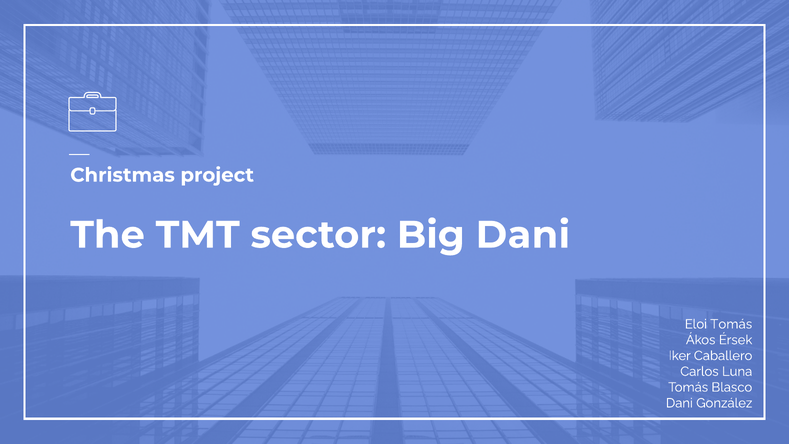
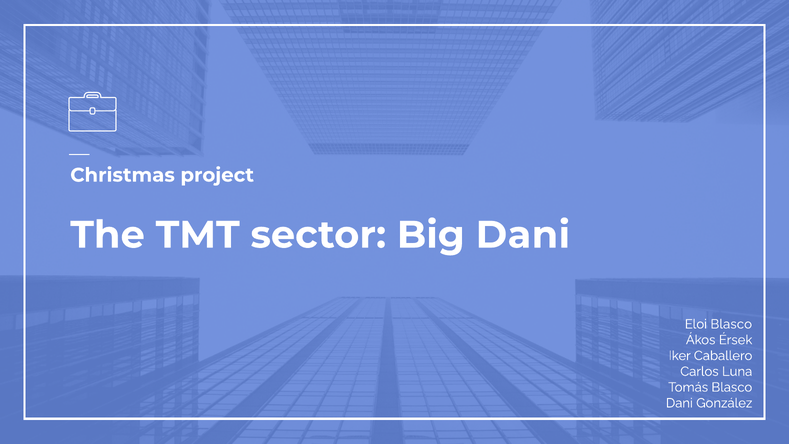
Eloi Tomás: Tomás -> Blasco (731, 324)
